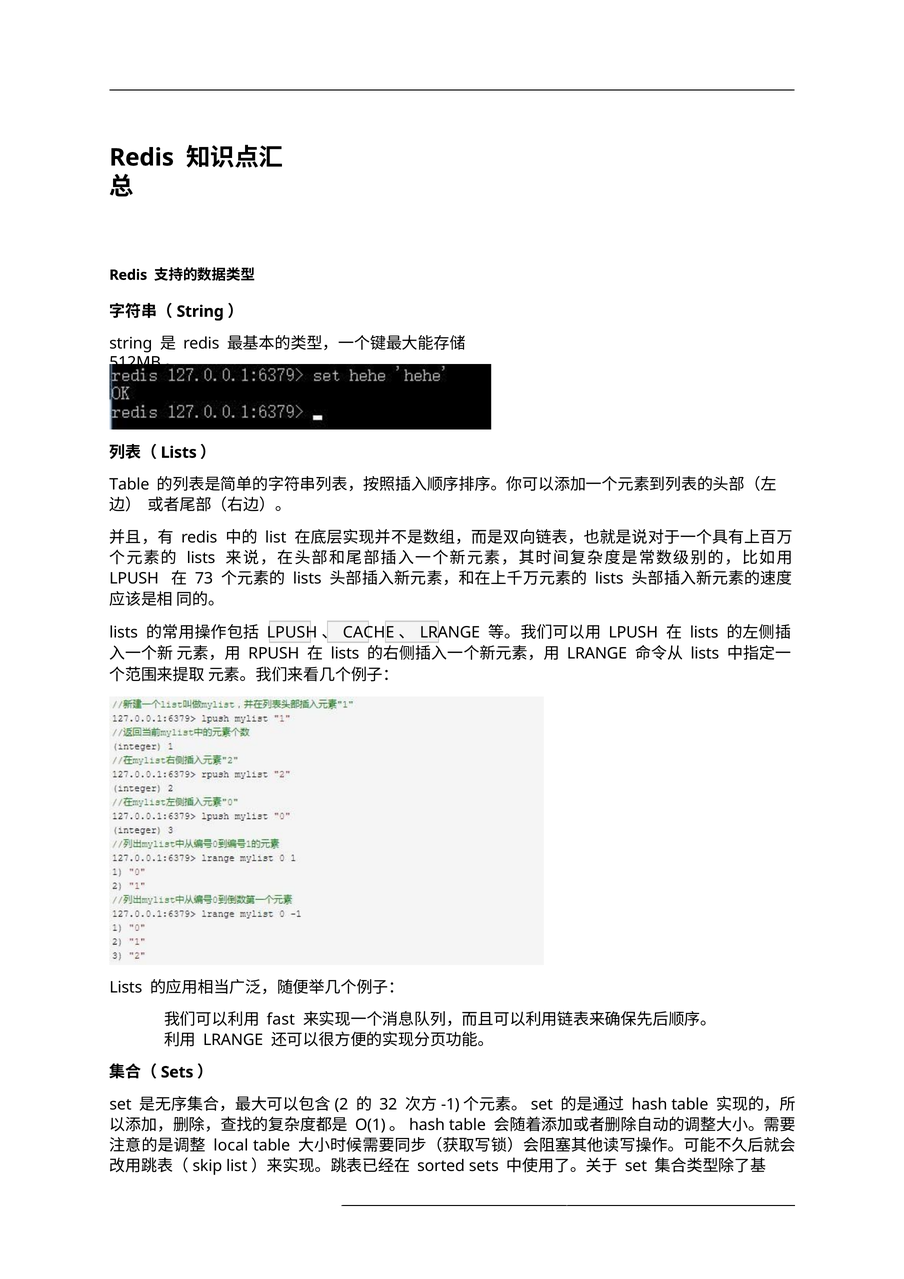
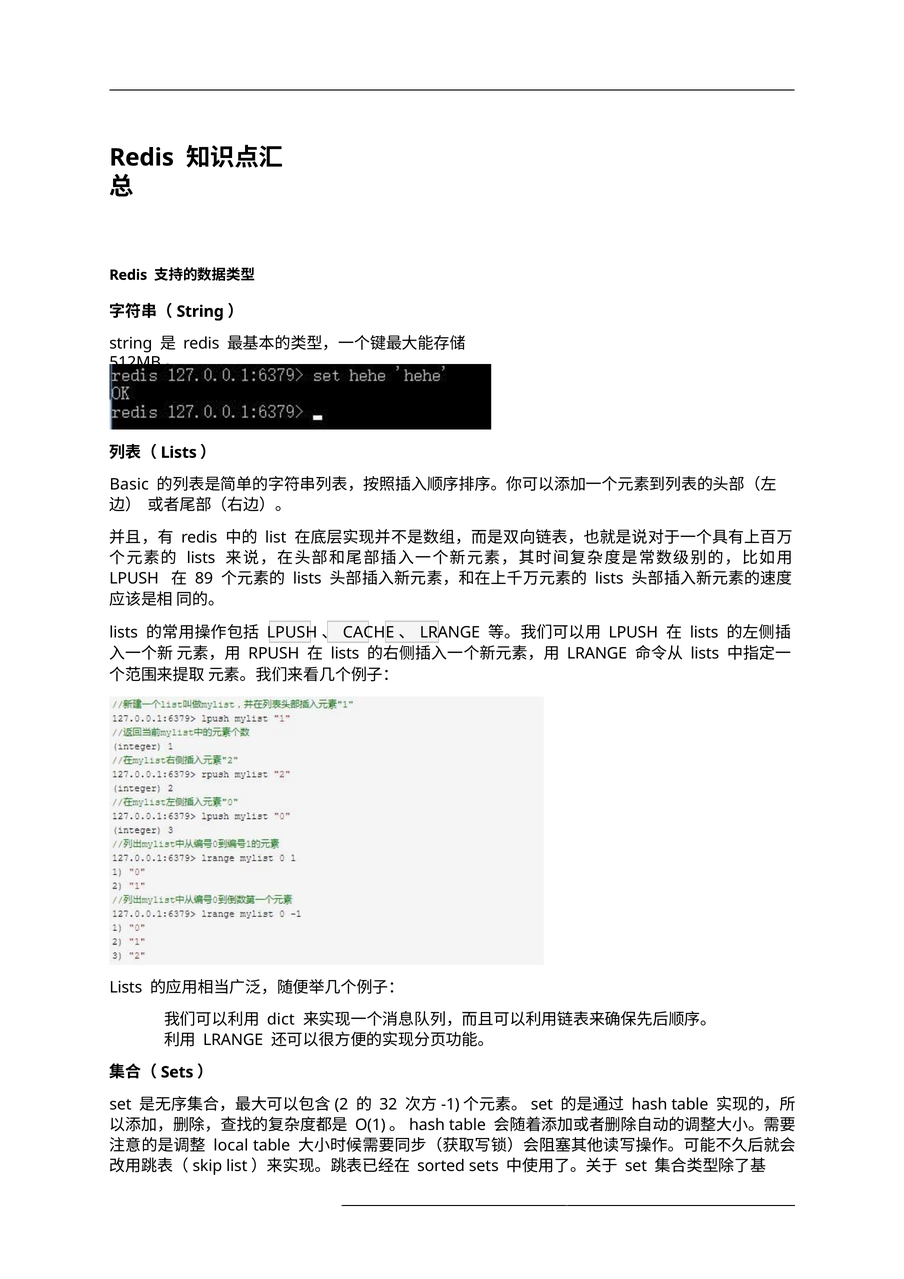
Table: Table -> Basic (129, 485)
73: 73 -> 89 (204, 579)
fast: fast -> dict (281, 1020)
